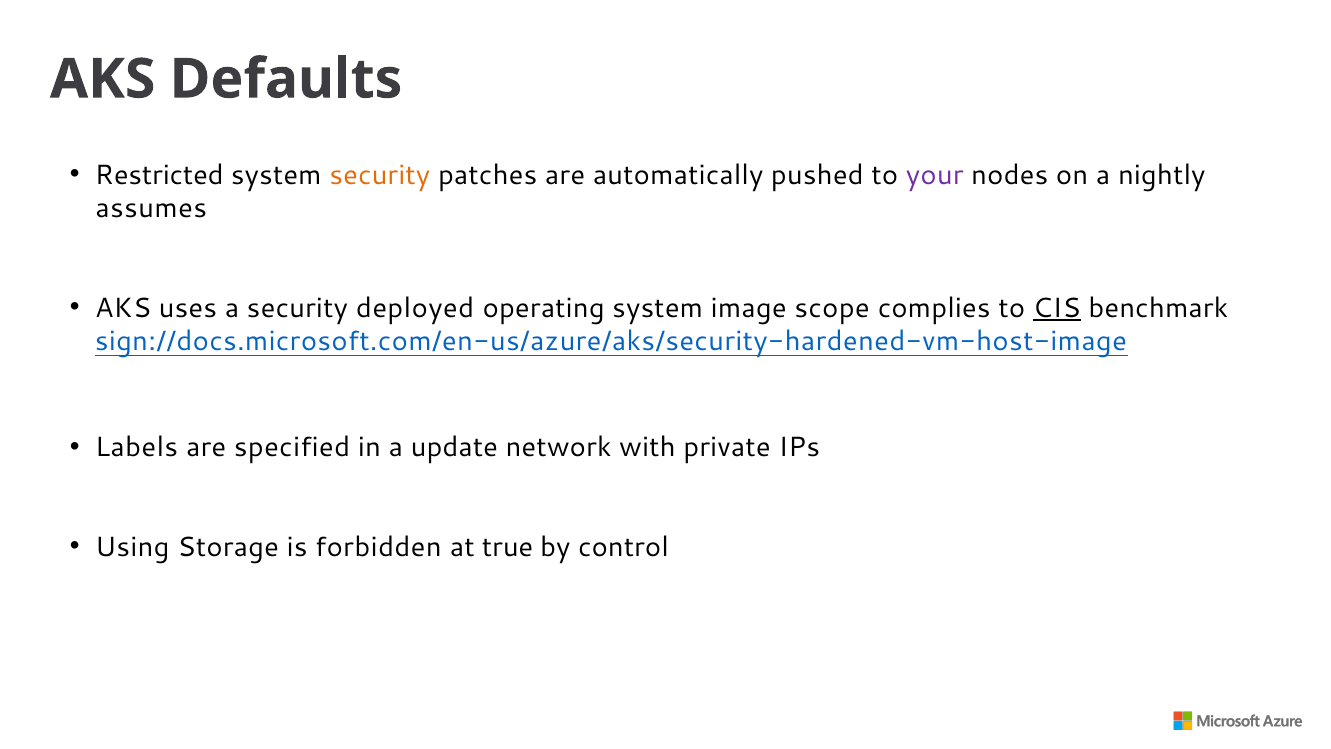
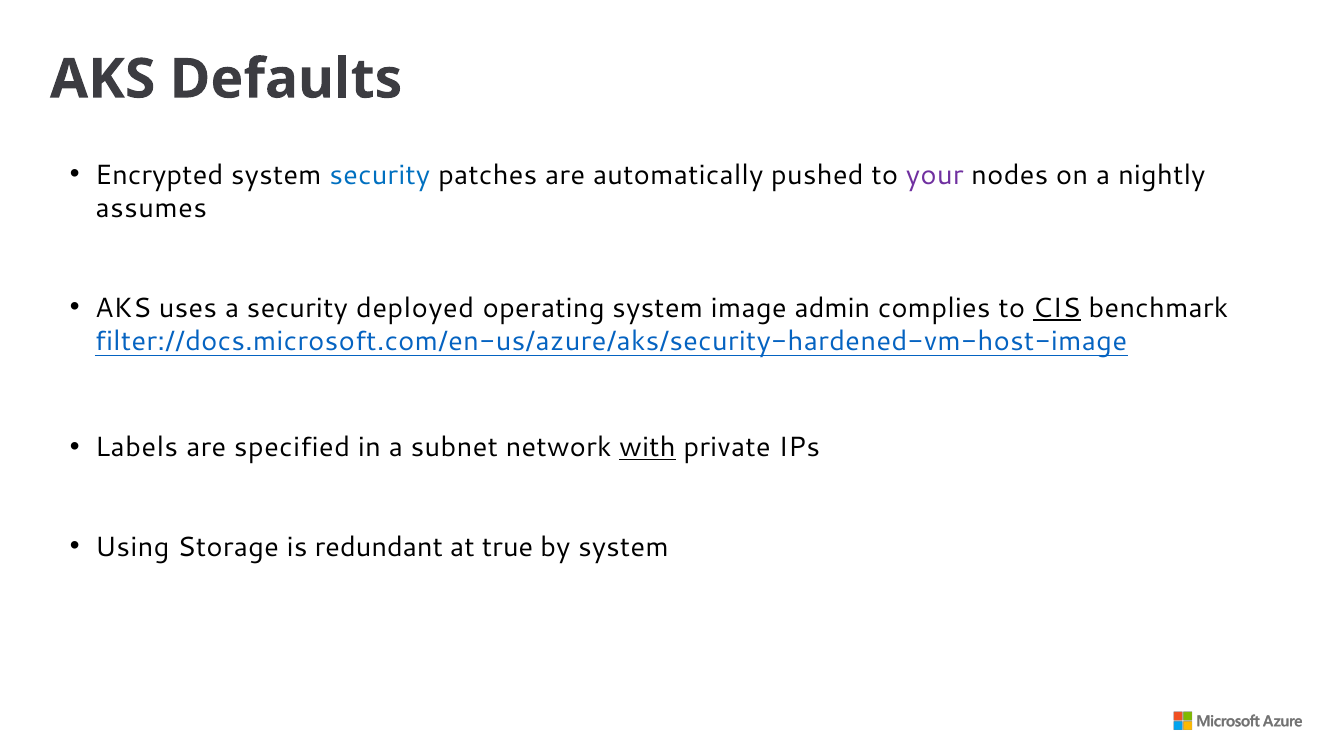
Restricted: Restricted -> Encrypted (159, 175)
security colour: orange -> blue (380, 175)
scope: scope -> admin (832, 308)
sign://docs.microsoft.com/en-us/azure/aks/security-hardened-vm-host-image: sign://docs.microsoft.com/en-us/azure/aks/security-hardened-vm-host-image -> filter://docs.microsoft.com/en-us/azure/aks/security-hardened-vm-host-image (611, 341)
update: update -> subnet (454, 447)
with underline: none -> present (648, 447)
forbidden: forbidden -> redundant (379, 547)
by control: control -> system (623, 547)
